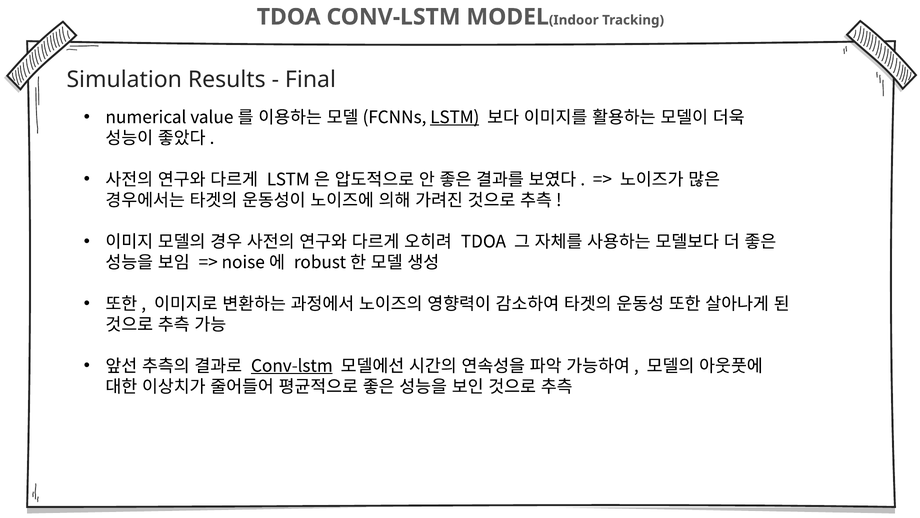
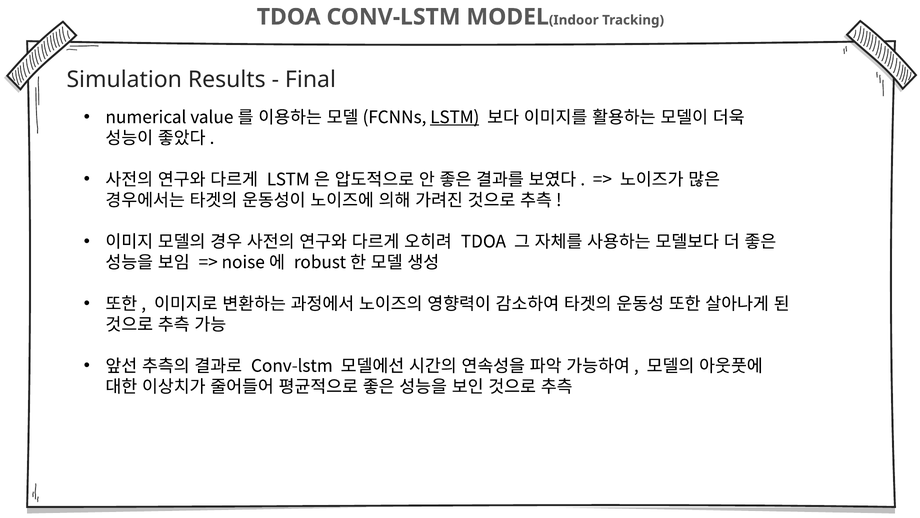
Conv-lstm underline: present -> none (292, 366)
